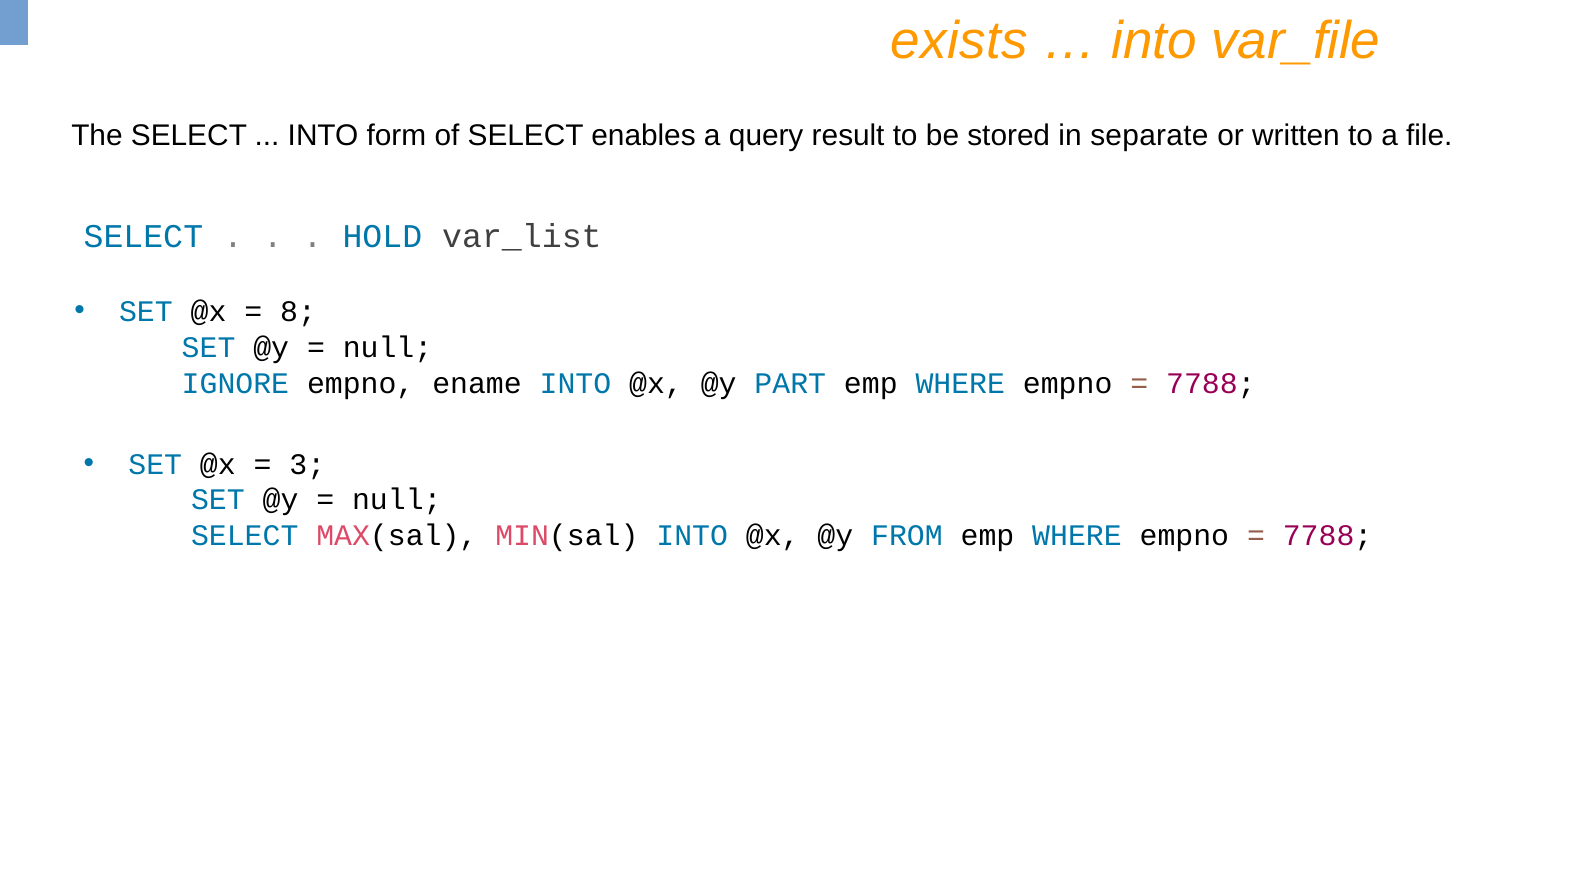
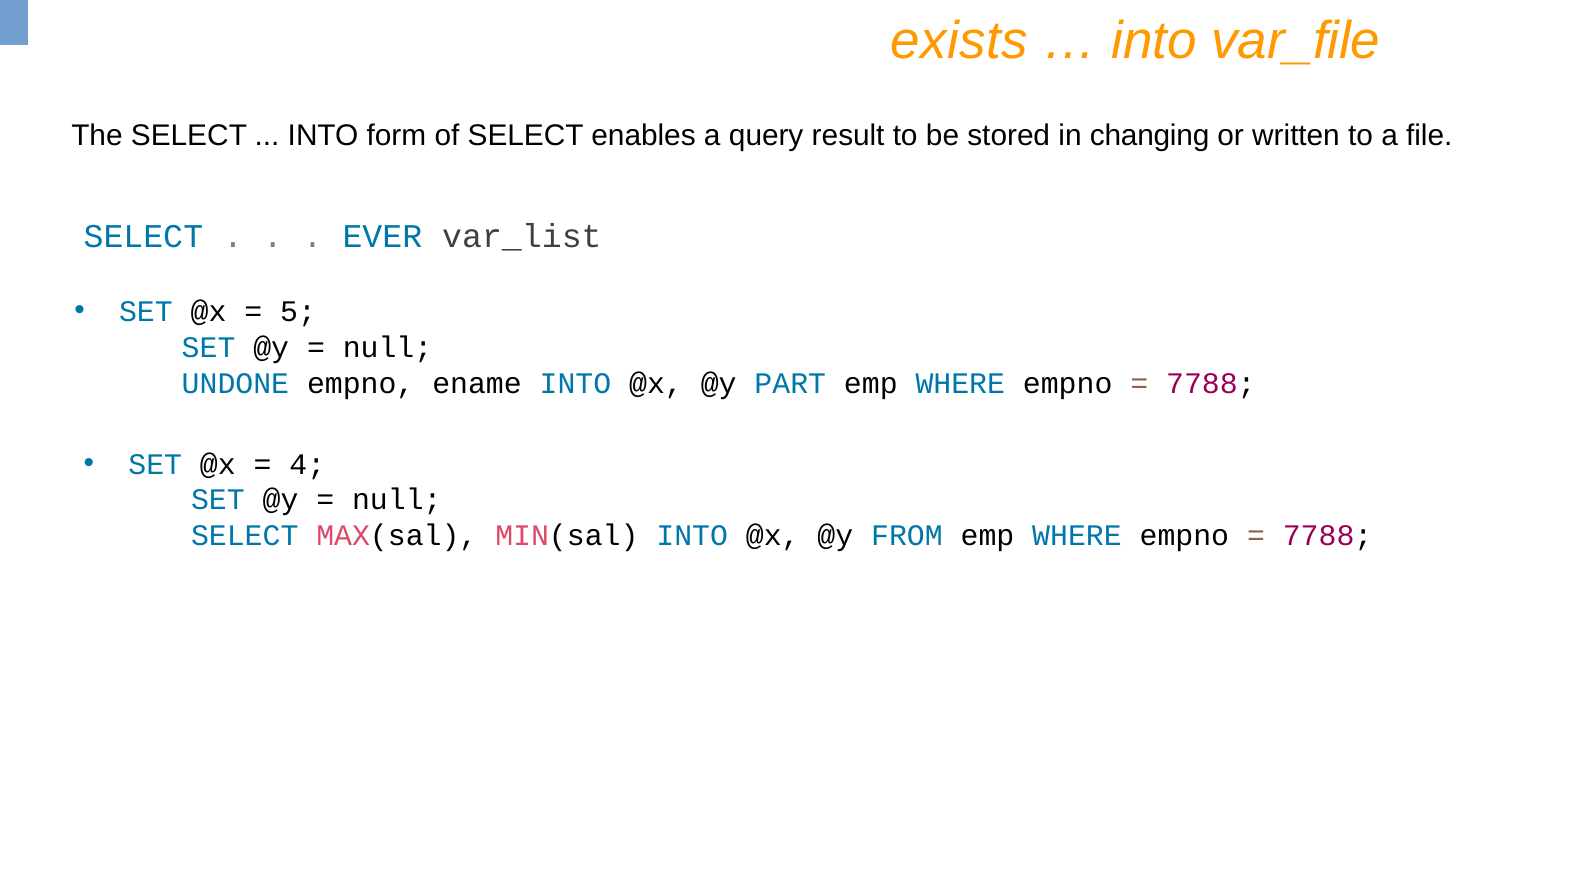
separate: separate -> changing (1150, 135)
HOLD: HOLD -> EVER (382, 237)
8: 8 -> 5 (298, 312)
IGNORE: IGNORE -> UNDONE (235, 383)
3: 3 -> 4 (307, 464)
